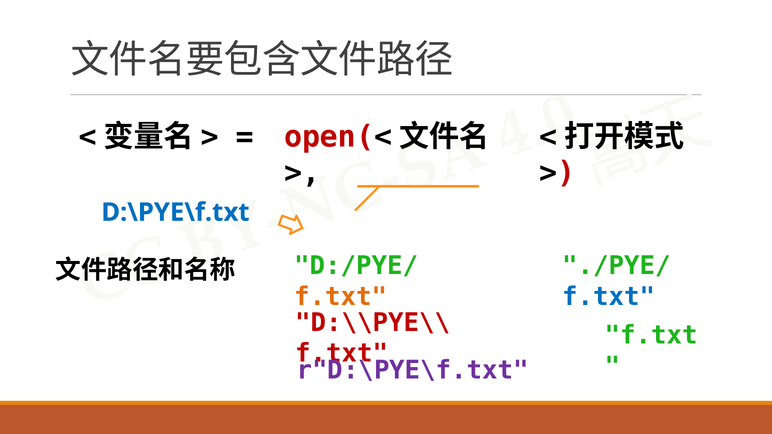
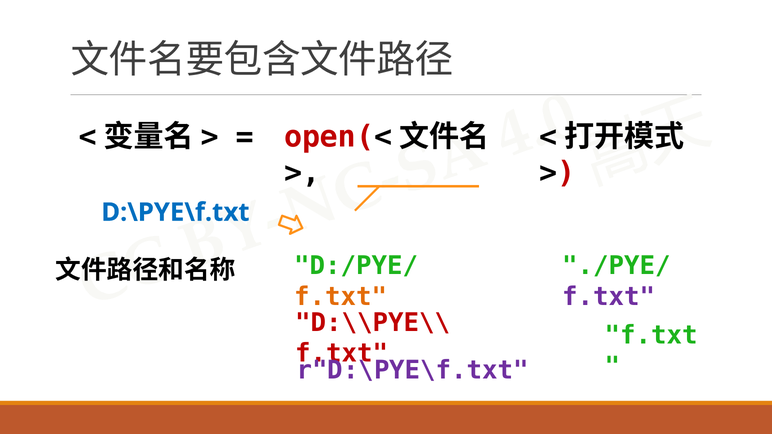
f.txt colour: blue -> purple (609, 297)
